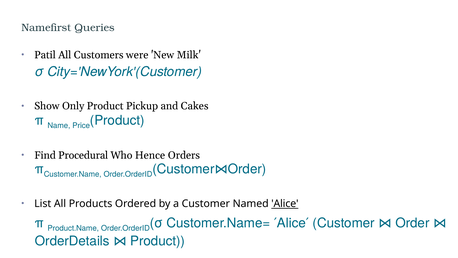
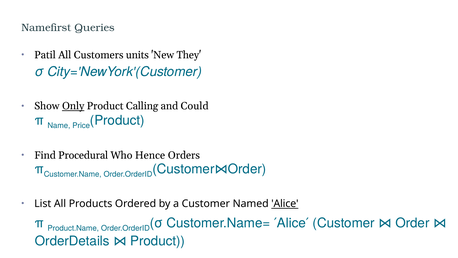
were: were -> units (137, 55)
Milk: Milk -> They (189, 55)
Only underline: none -> present (73, 106)
Pickup: Pickup -> Calling (142, 106)
Cakes: Cakes -> Could (195, 106)
